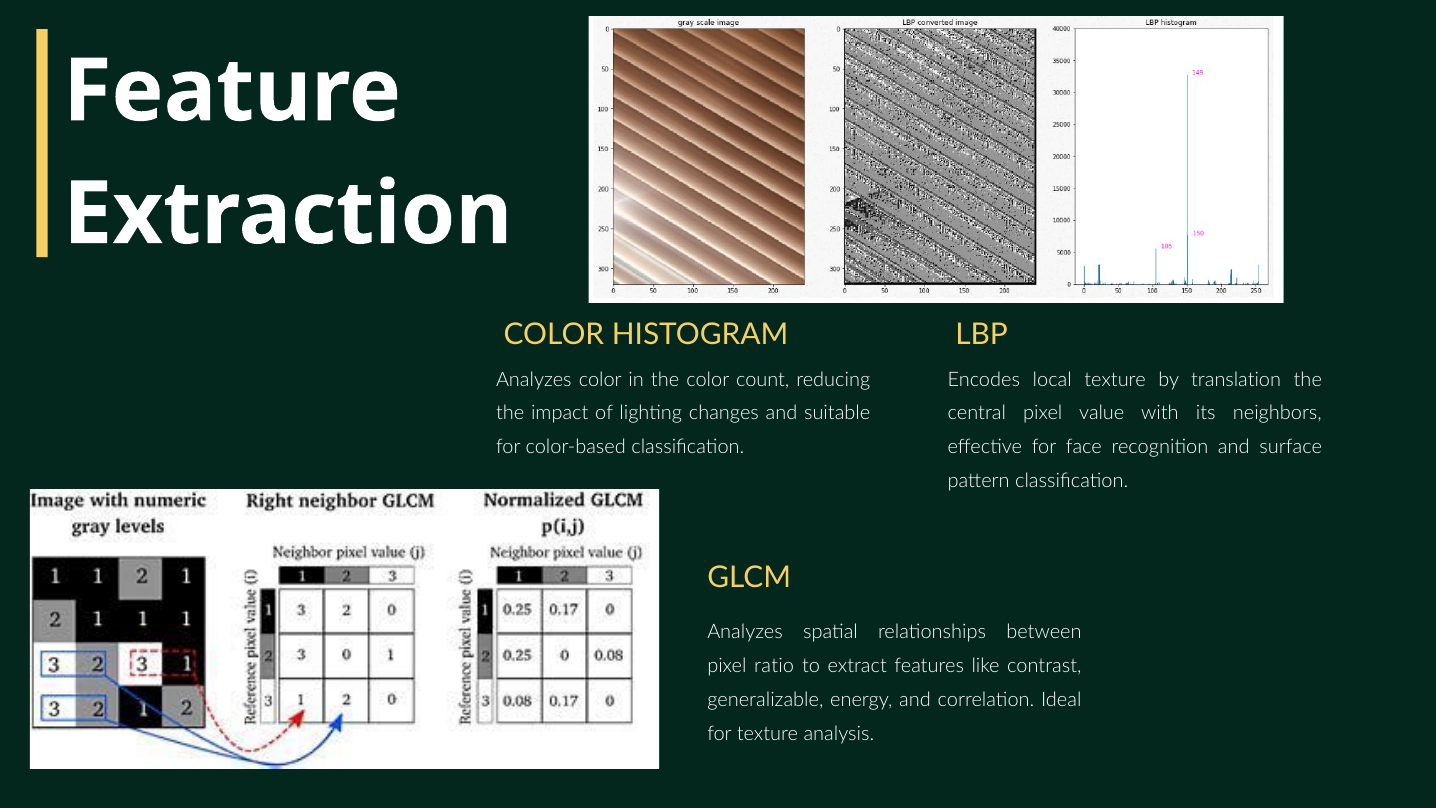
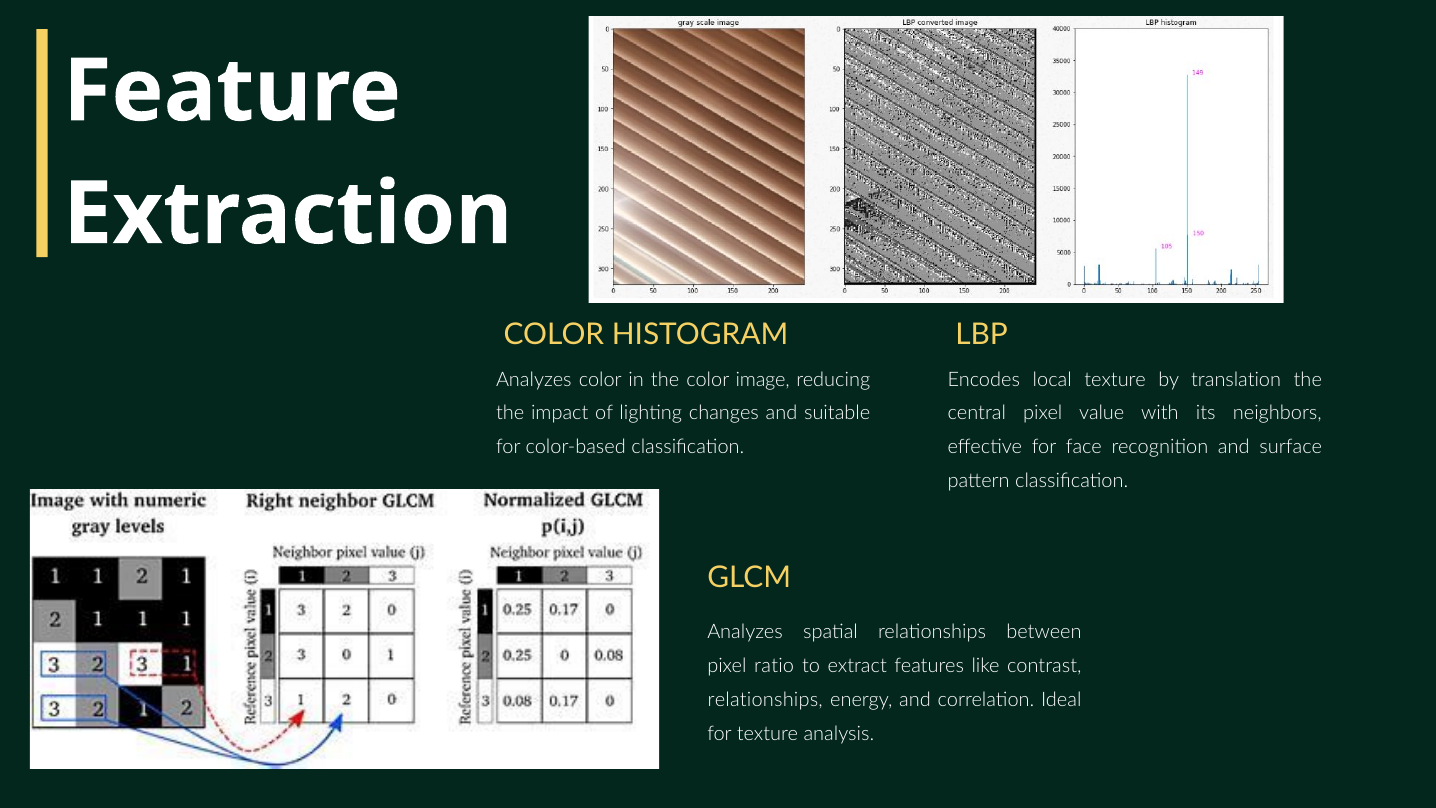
count: count -> image (763, 379)
generalizable: generalizable -> relationships (765, 700)
